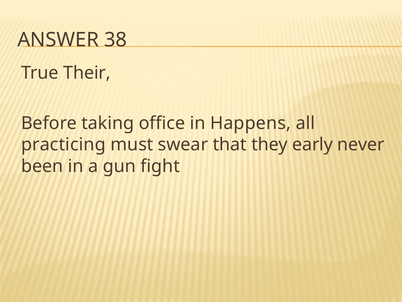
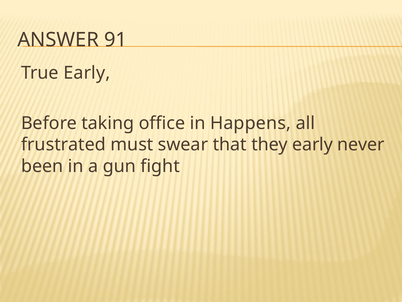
38: 38 -> 91 (116, 40)
True Their: Their -> Early (87, 73)
practicing: practicing -> frustrated (63, 144)
